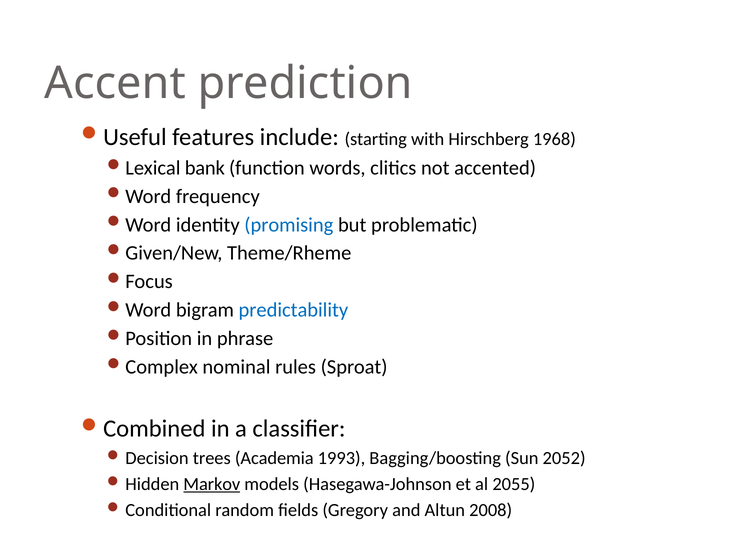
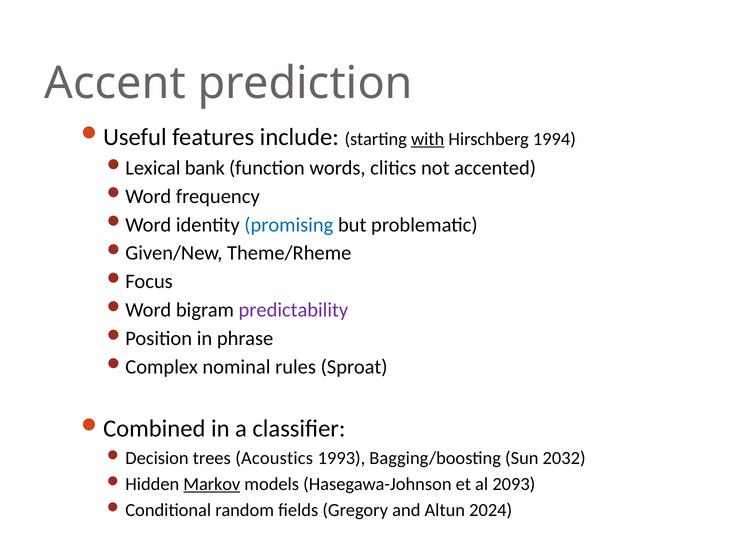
with underline: none -> present (428, 139)
1968: 1968 -> 1994 (554, 139)
predictability colour: blue -> purple (293, 310)
Academia: Academia -> Acoustics (274, 458)
2052: 2052 -> 2032 (564, 458)
2055: 2055 -> 2093 (514, 484)
2008: 2008 -> 2024 (491, 510)
